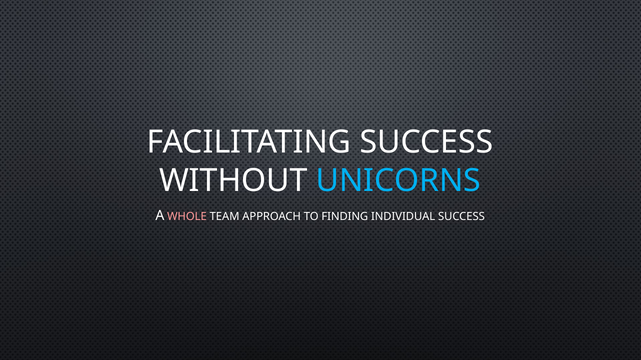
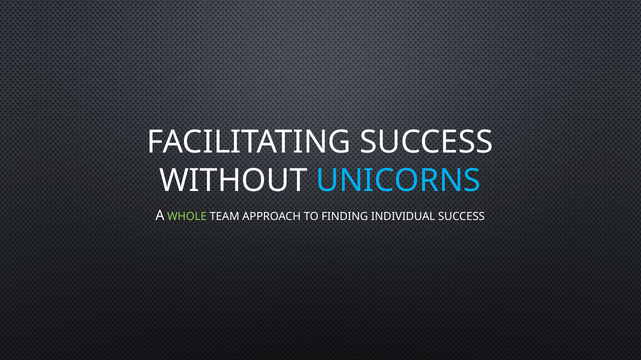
WHOLE colour: pink -> light green (187, 217)
